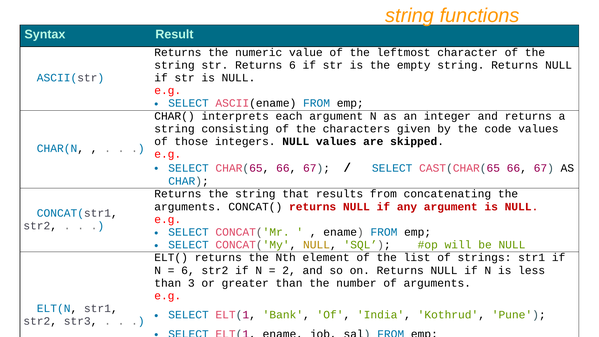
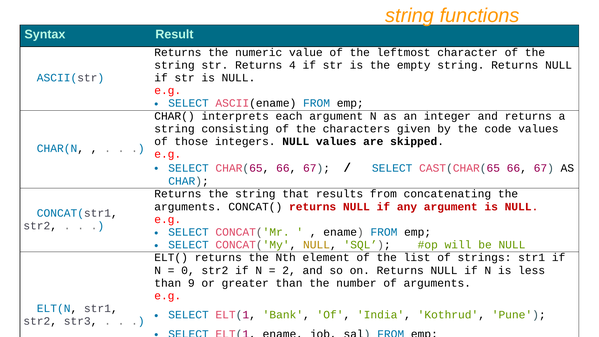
Returns 6: 6 -> 4 (292, 65)
6: 6 -> 0 (188, 270)
3: 3 -> 9 (191, 283)
